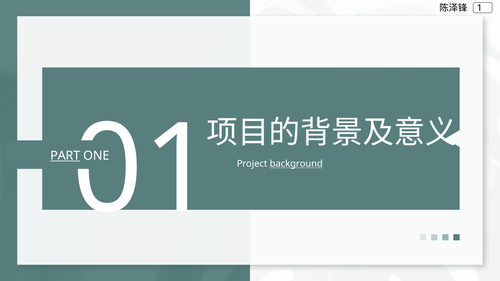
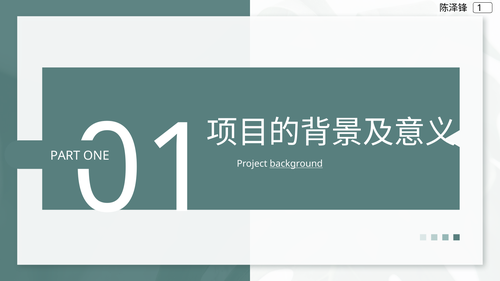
PART underline: present -> none (65, 156)
